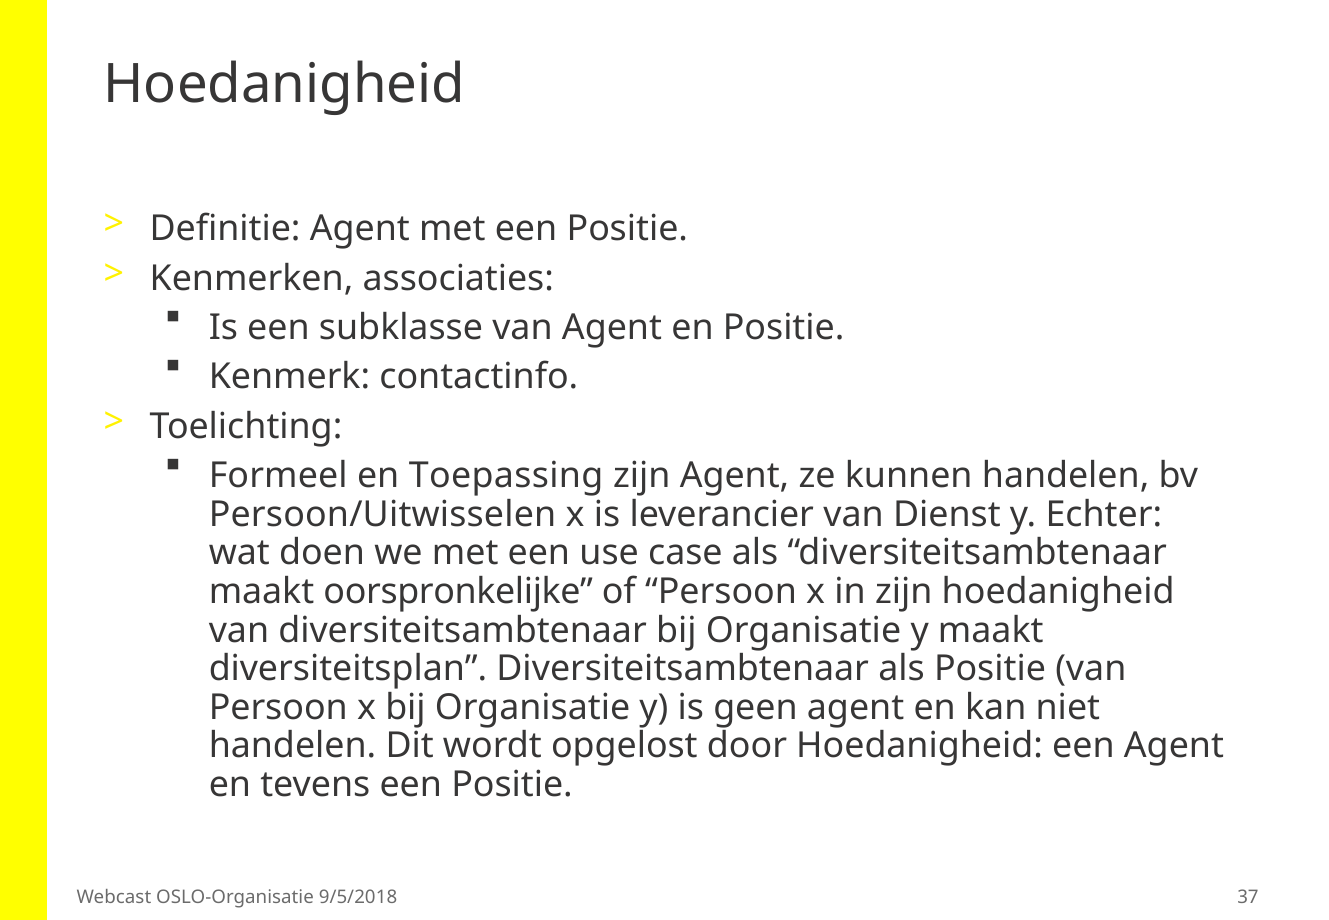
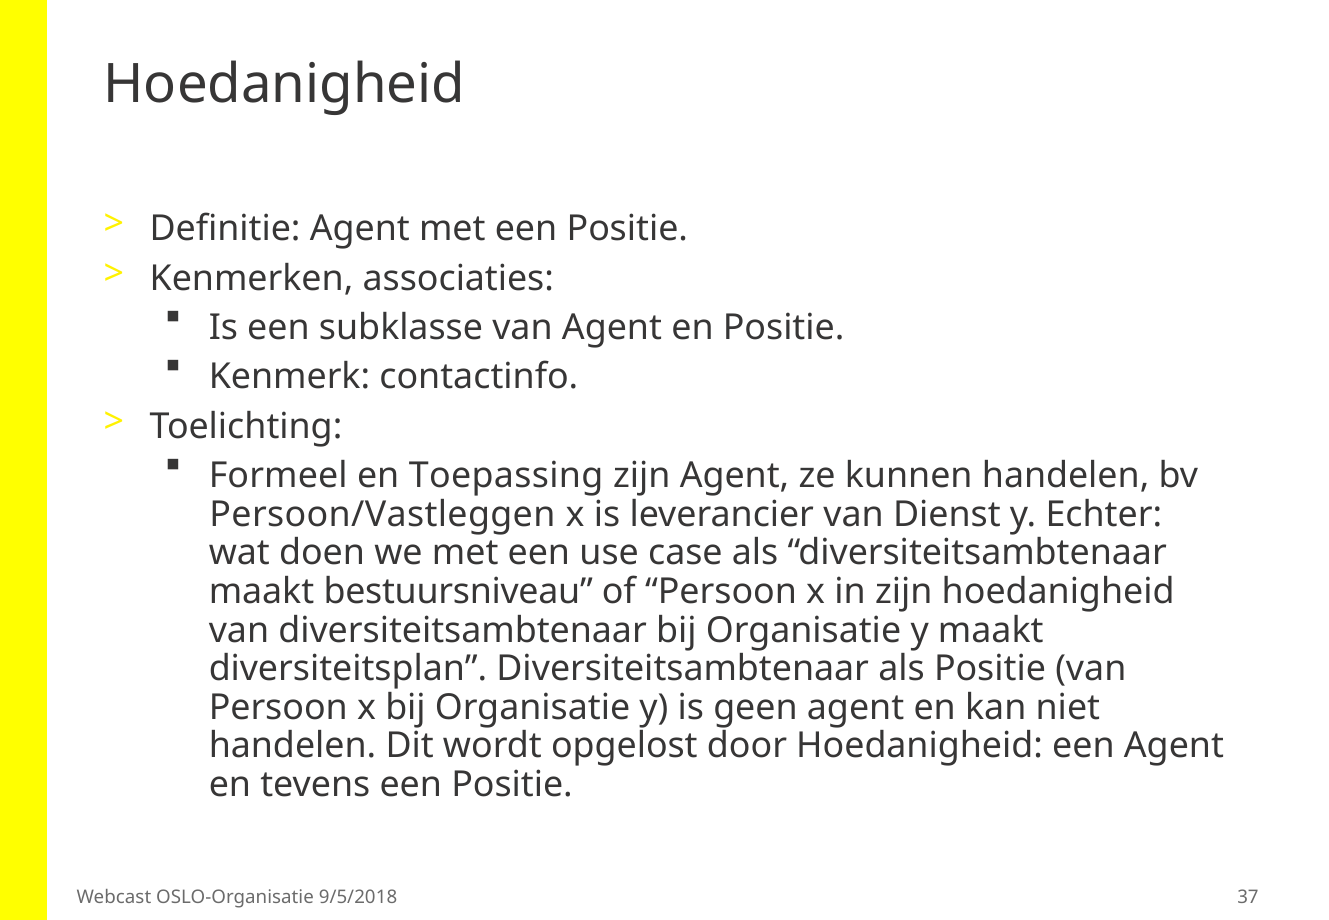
Persoon/Uitwisselen: Persoon/Uitwisselen -> Persoon/Vastleggen (382, 514)
oorspronkelijke: oorspronkelijke -> bestuursniveau (458, 592)
